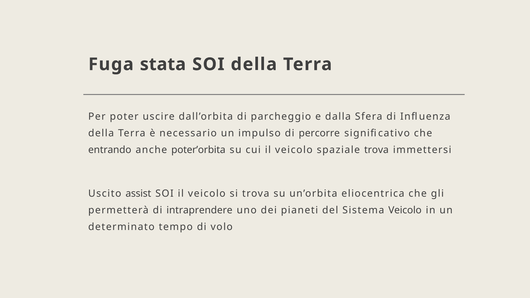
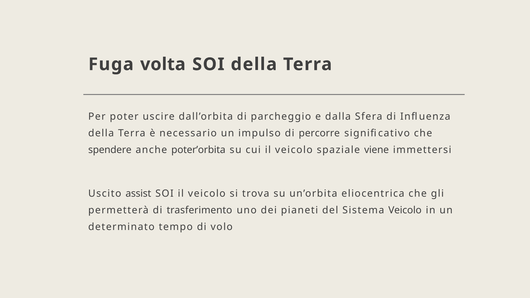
stata: stata -> volta (163, 64)
entrando: entrando -> spendere (110, 150)
spaziale trova: trova -> viene (377, 150)
intraprendere: intraprendere -> trasferimento (199, 210)
